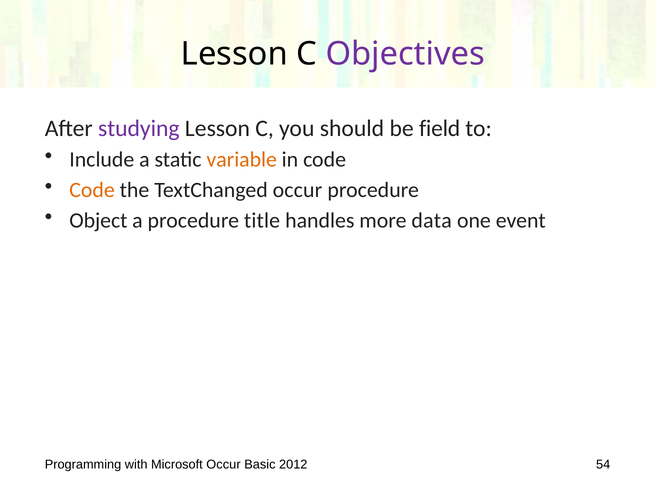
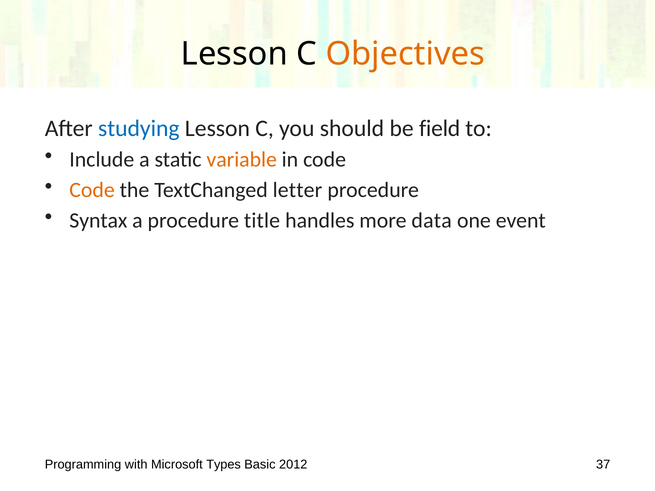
Objectives colour: purple -> orange (405, 54)
studying colour: purple -> blue (139, 128)
TextChanged occur: occur -> letter (297, 190)
Object: Object -> Syntax (98, 221)
Microsoft Occur: Occur -> Types (224, 465)
54: 54 -> 37 (603, 465)
